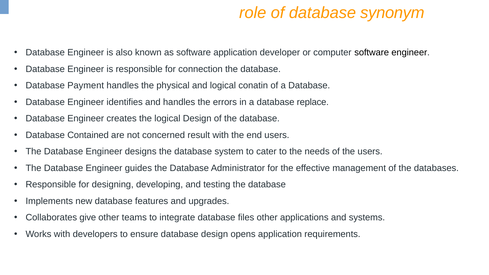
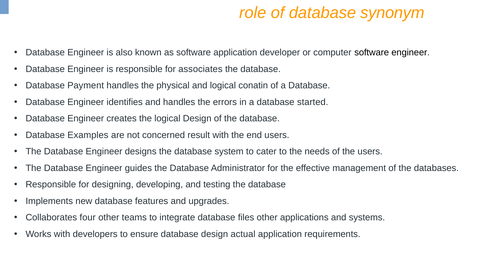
connection: connection -> associates (200, 69)
replace: replace -> started (313, 102)
Contained: Contained -> Examples (88, 135)
give: give -> four (88, 218)
opens: opens -> actual (243, 234)
